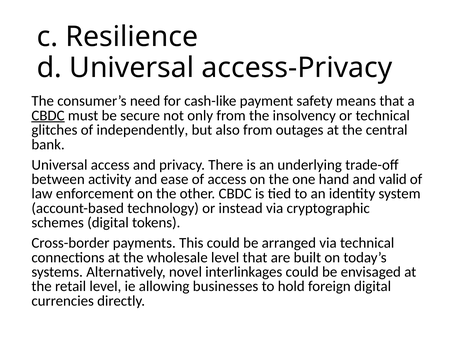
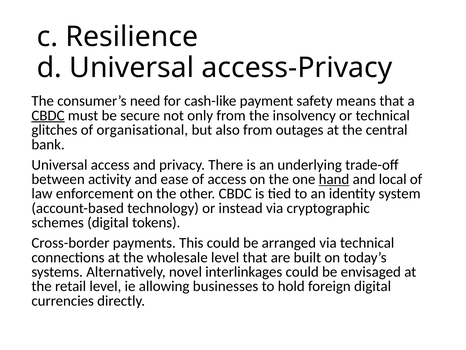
independently: independently -> organisational (142, 130)
hand underline: none -> present (334, 179)
valid: valid -> local (393, 179)
